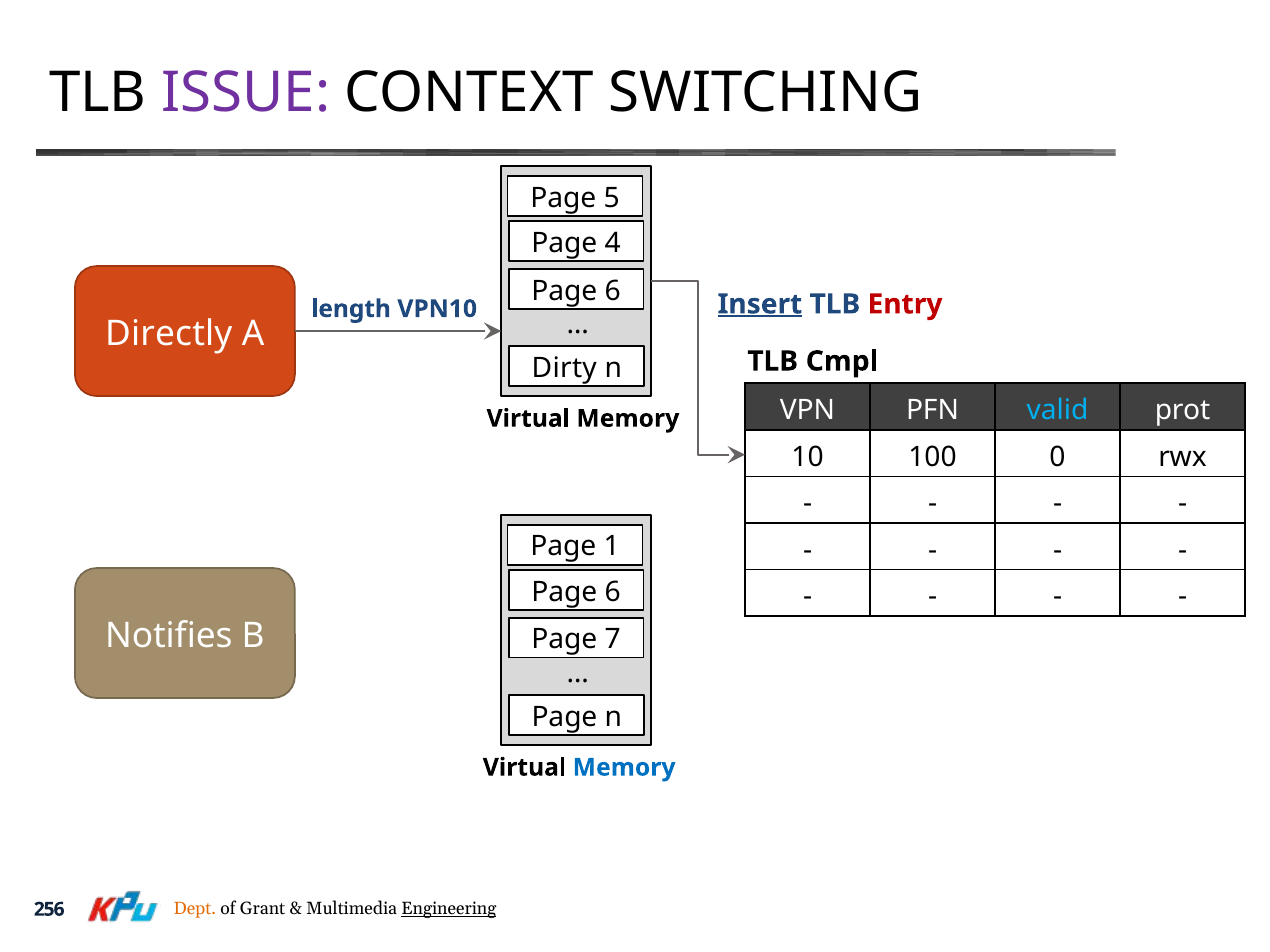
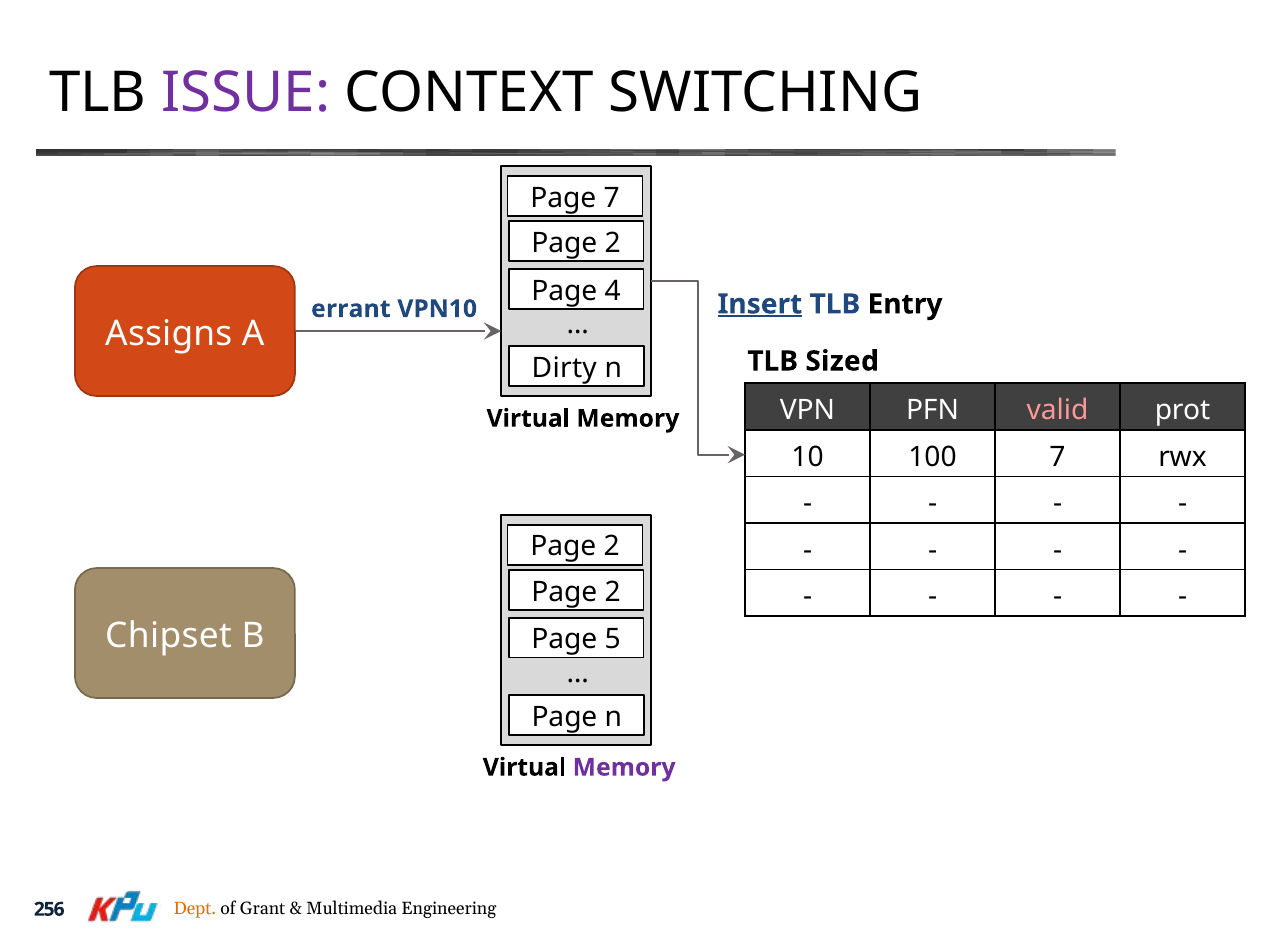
Page 5: 5 -> 7 (612, 198)
4: 4 -> 2 (613, 243)
6: 6 -> 4 (613, 291)
Entry colour: red -> black (905, 304)
length: length -> errant (351, 309)
Directly: Directly -> Assigns (169, 334)
Cmpl: Cmpl -> Sized (842, 361)
valid colour: light blue -> pink (1057, 411)
100 0: 0 -> 7 (1058, 457)
1: 1 -> 2 (612, 547)
6: 6 -> 2 (613, 592)
Notifies: Notifies -> Chipset (169, 636)
7: 7 -> 5 (613, 640)
Memory colour: blue -> purple (624, 768)
Engineering underline: present -> none (449, 909)
